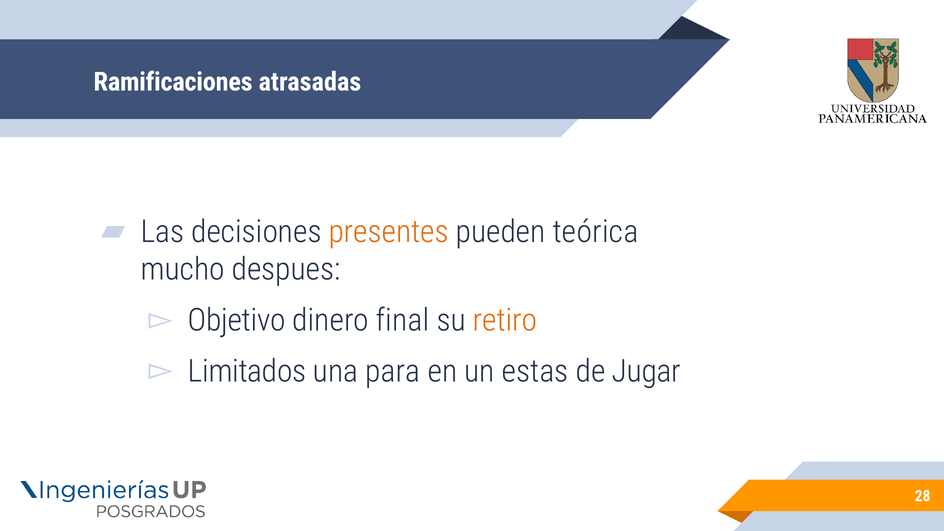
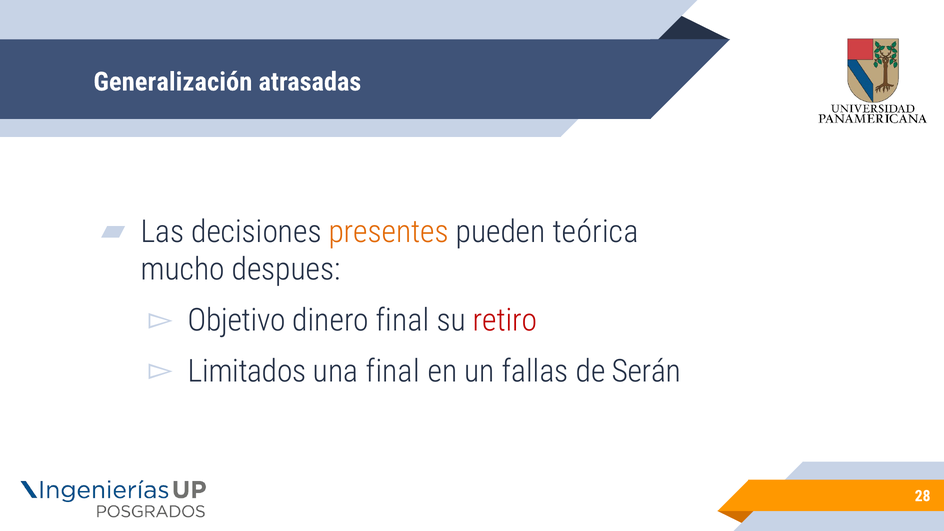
Ramificaciones: Ramificaciones -> Generalización (173, 82)
retiro colour: orange -> red (505, 320)
una para: para -> final (393, 371)
estas: estas -> fallas (535, 371)
Jugar: Jugar -> Serán (646, 371)
